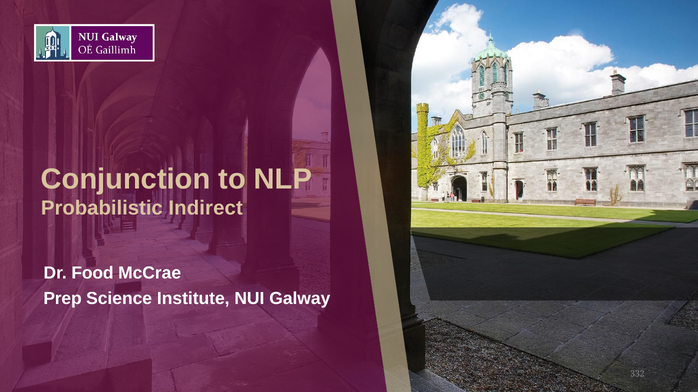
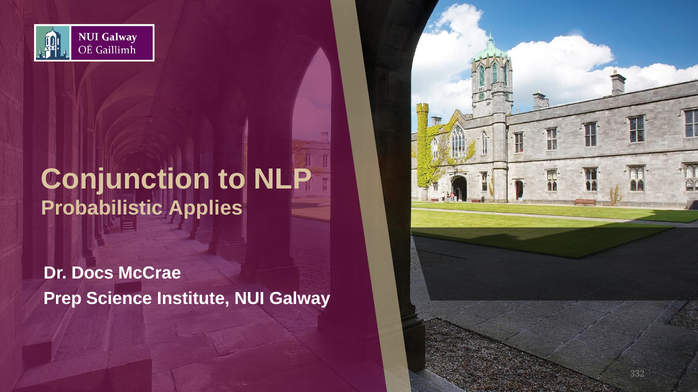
Indirect: Indirect -> Applies (206, 208)
Food: Food -> Docs (93, 274)
